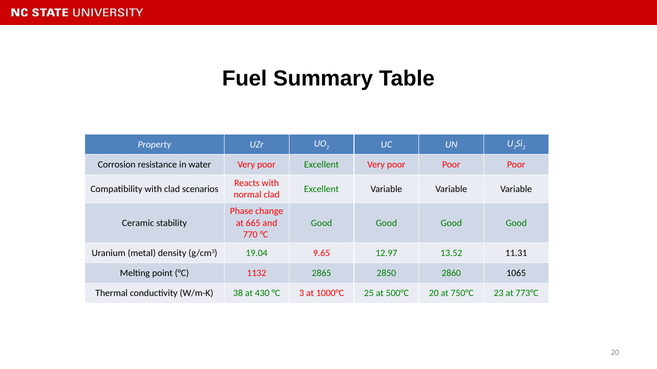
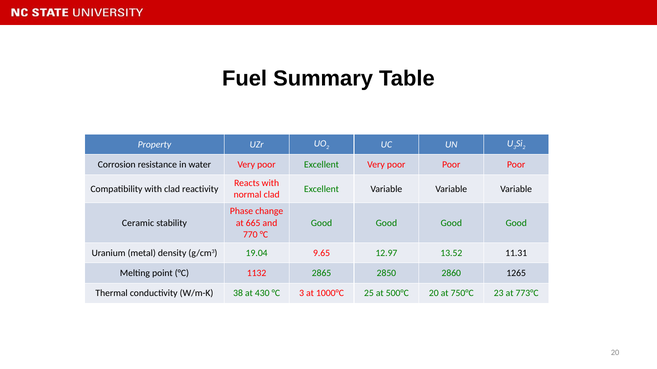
scenarios: scenarios -> reactivity (200, 189)
1065: 1065 -> 1265 (516, 274)
